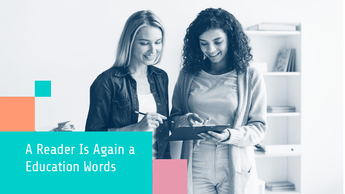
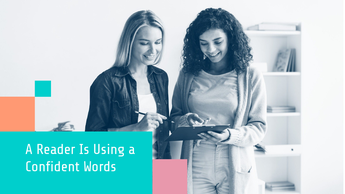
Again: Again -> Using (109, 149)
Education: Education -> Confident (52, 167)
